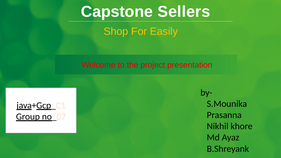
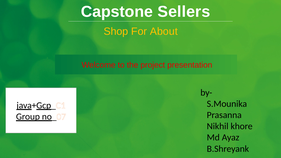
Easily: Easily -> About (164, 31)
